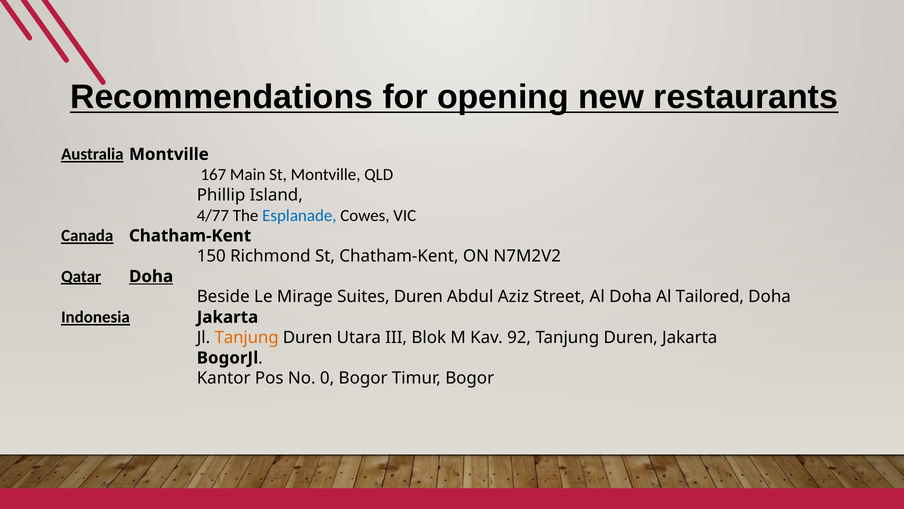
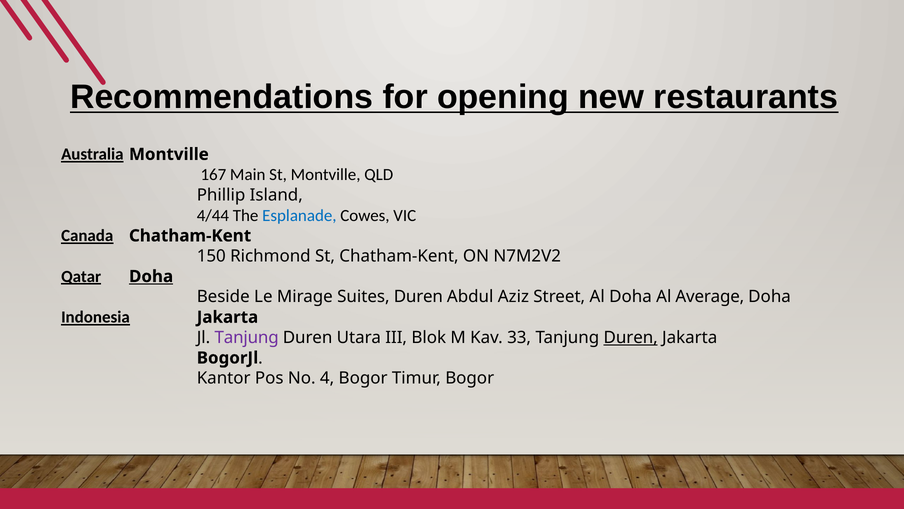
4/77: 4/77 -> 4/44 (213, 215)
Tailored: Tailored -> Average (710, 297)
Tanjung colour: orange -> purple (247, 337)
92: 92 -> 33 (519, 337)
Duren underline: none -> present (631, 337)
0: 0 -> 4 (327, 378)
